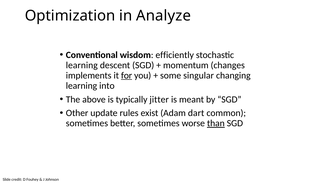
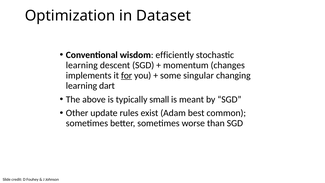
Analyze: Analyze -> Dataset (164, 16)
into: into -> dart (107, 86)
jitter: jitter -> small (159, 99)
dart: dart -> best (196, 113)
than underline: present -> none (216, 123)
